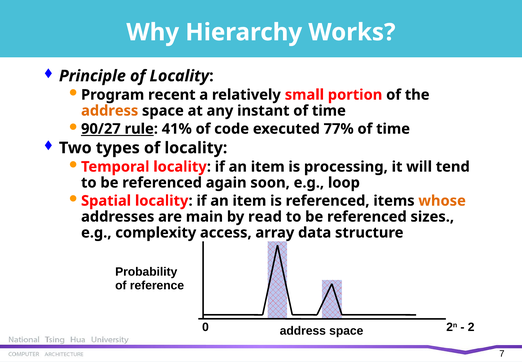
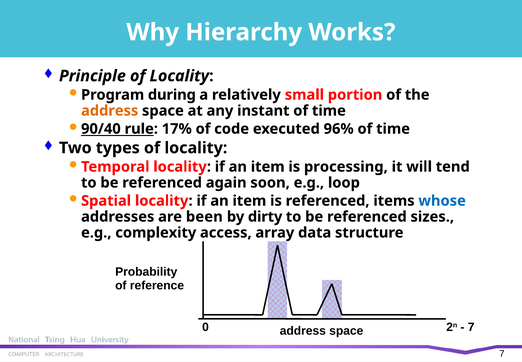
recent: recent -> during (172, 95)
90/27: 90/27 -> 90/40 (101, 129)
41%: 41% -> 17% (177, 129)
77%: 77% -> 96% (339, 129)
whose colour: orange -> blue (442, 200)
main: main -> been (204, 216)
read: read -> dirty (265, 216)
2: 2 -> 7 (471, 327)
